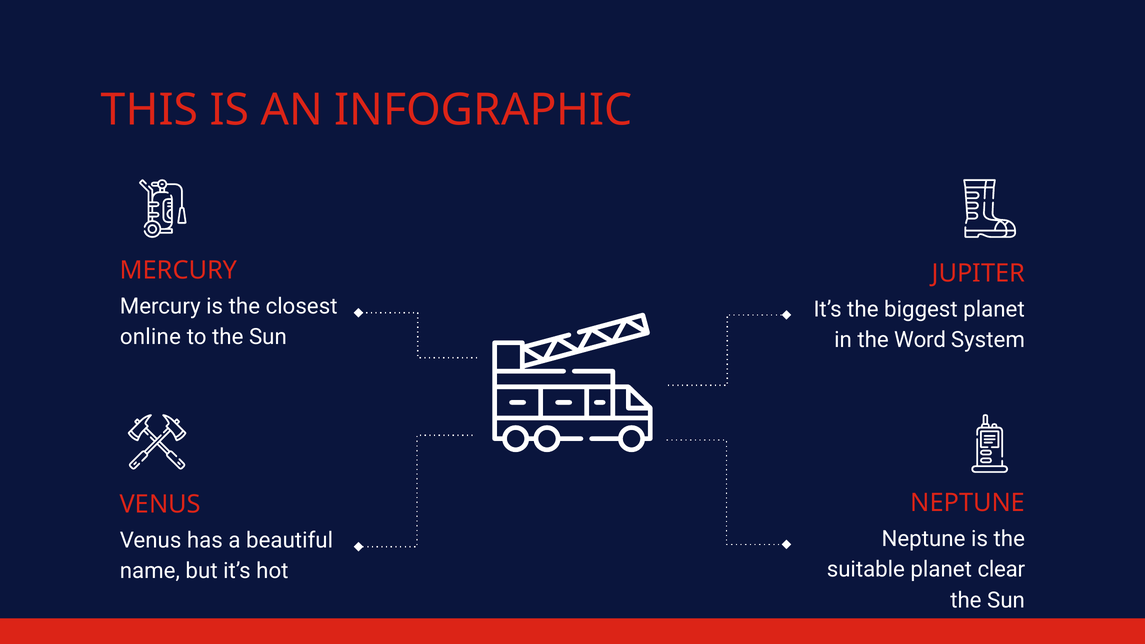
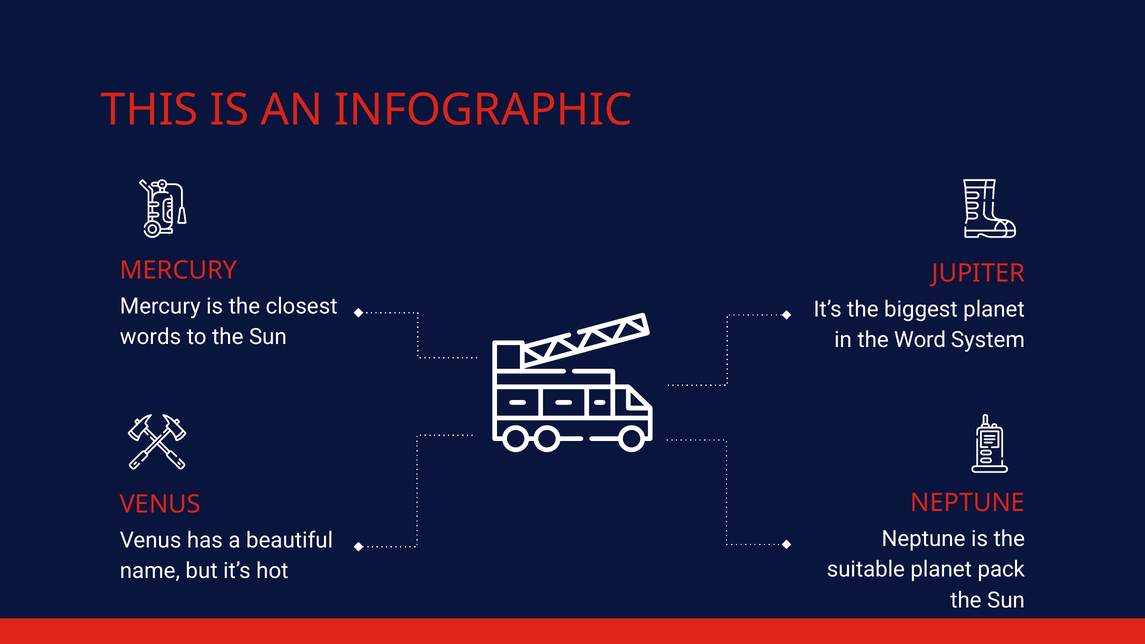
online: online -> words (150, 337)
clear: clear -> pack (1001, 570)
